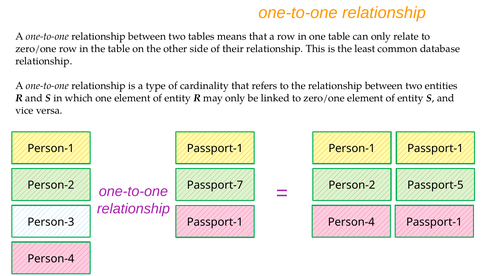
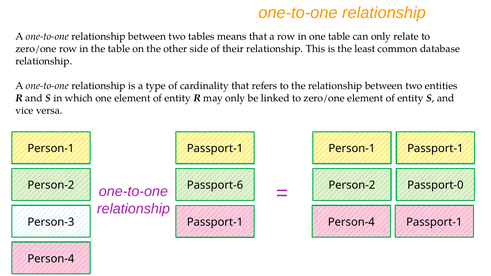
Passport-7: Passport-7 -> Passport-6 (215, 185)
Passport-5: Passport-5 -> Passport-0 (435, 185)
